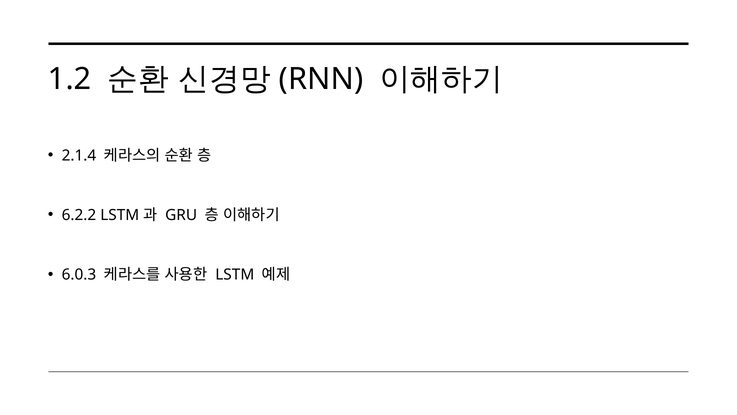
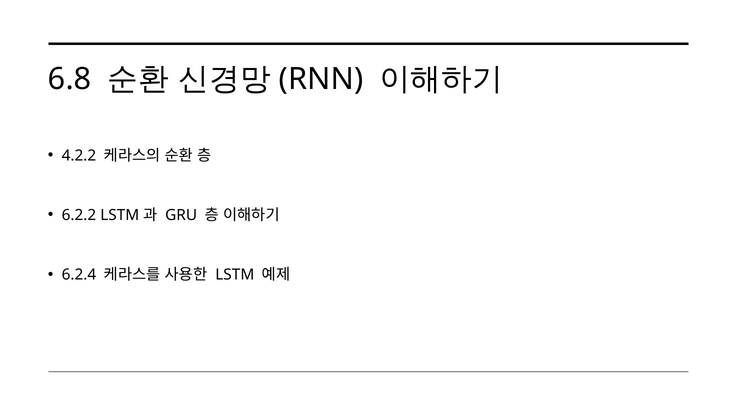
1.2: 1.2 -> 6.8 (70, 79)
2.1.4: 2.1.4 -> 4.2.2 (79, 155)
6.0.3: 6.0.3 -> 6.2.4 (79, 275)
